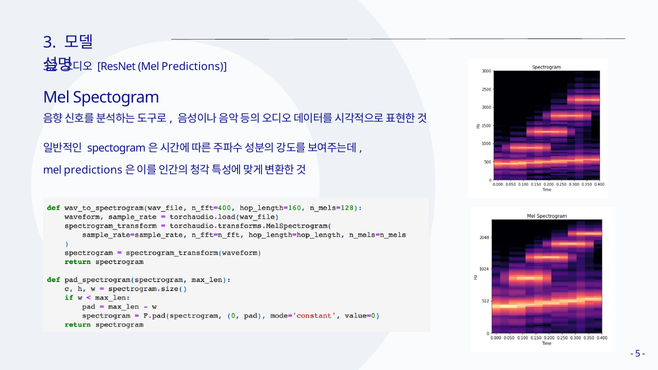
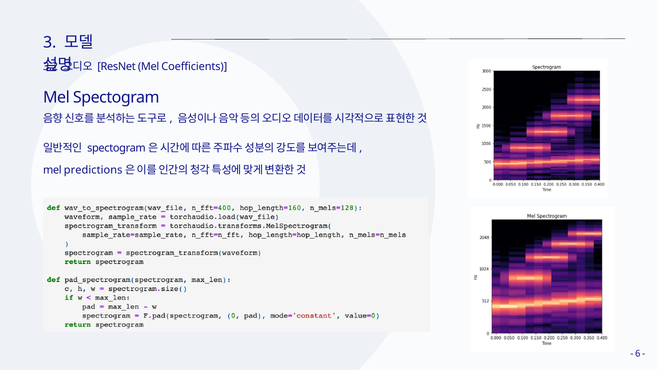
ResNet Mel Predictions: Predictions -> Coefficients (194, 67)
5: 5 -> 6 (638, 354)
